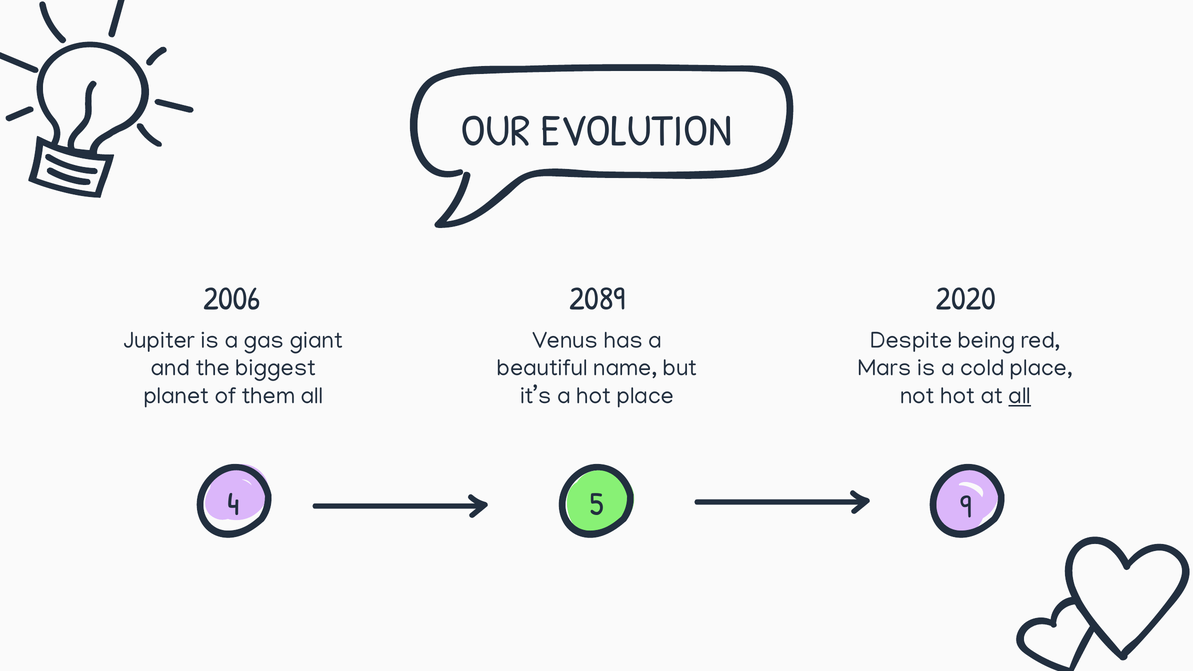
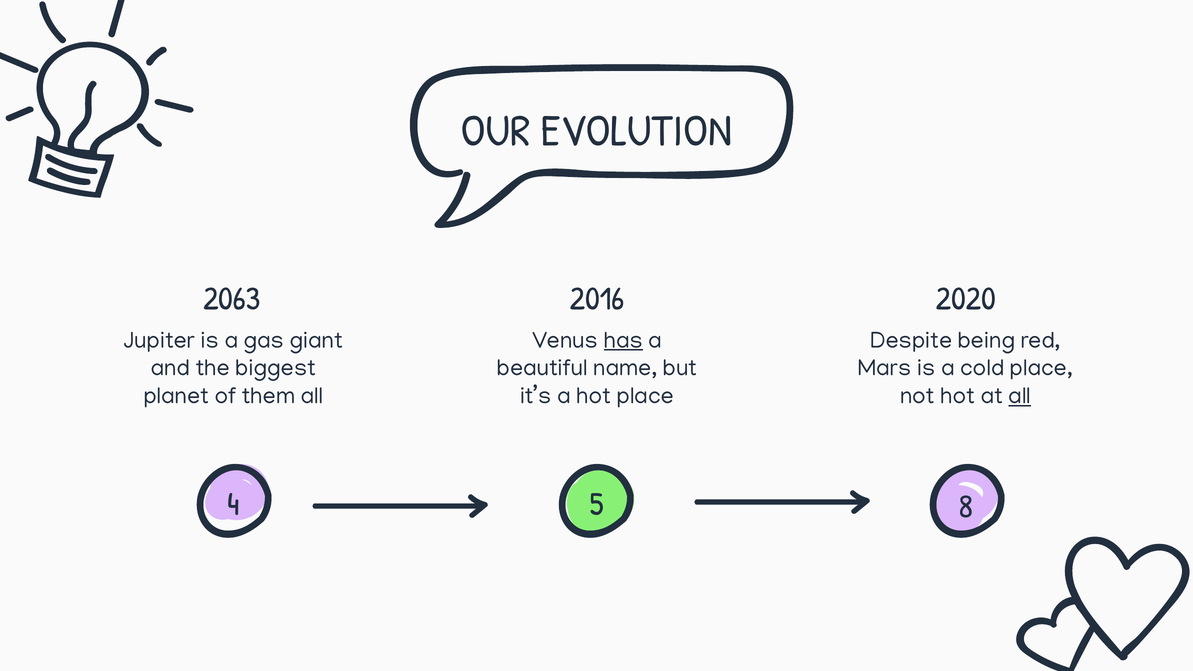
2006: 2006 -> 2063 (232, 299)
2089: 2089 -> 2016 (597, 299)
has underline: none -> present (623, 340)
9: 9 -> 8 (966, 507)
